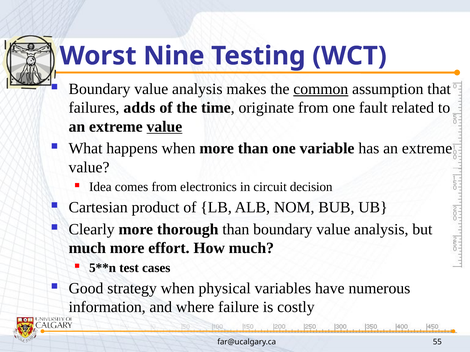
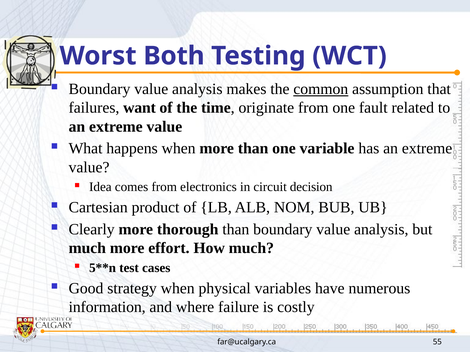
Nine: Nine -> Both (174, 56)
adds: adds -> want (140, 108)
value underline: present -> none (164, 127)
